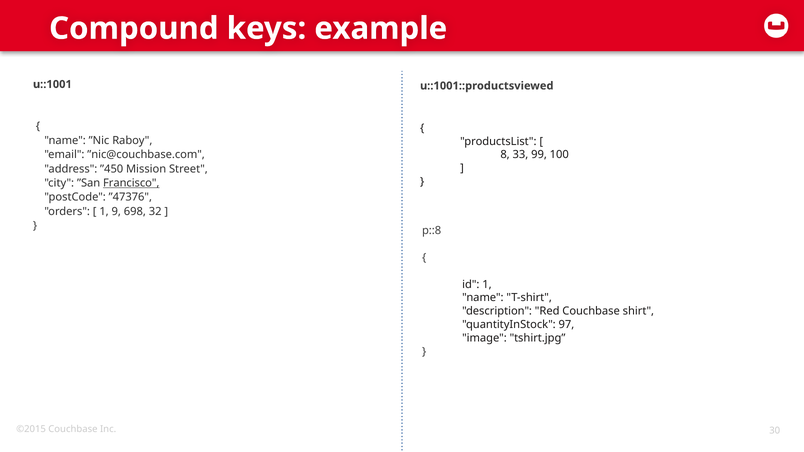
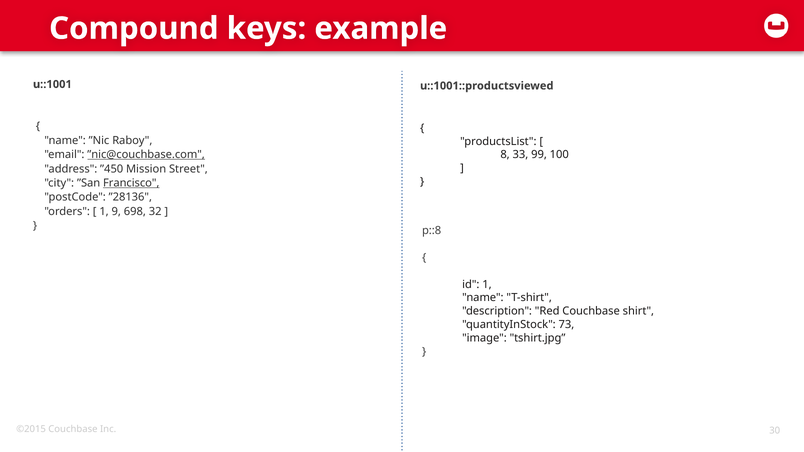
”nic@couchbase.com underline: none -> present (146, 155)
”47376: ”47376 -> ”28136 (130, 197)
97: 97 -> 73 (566, 325)
